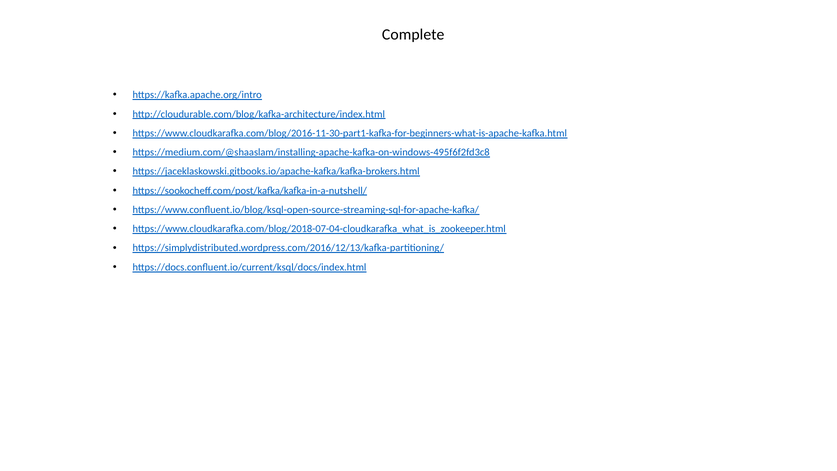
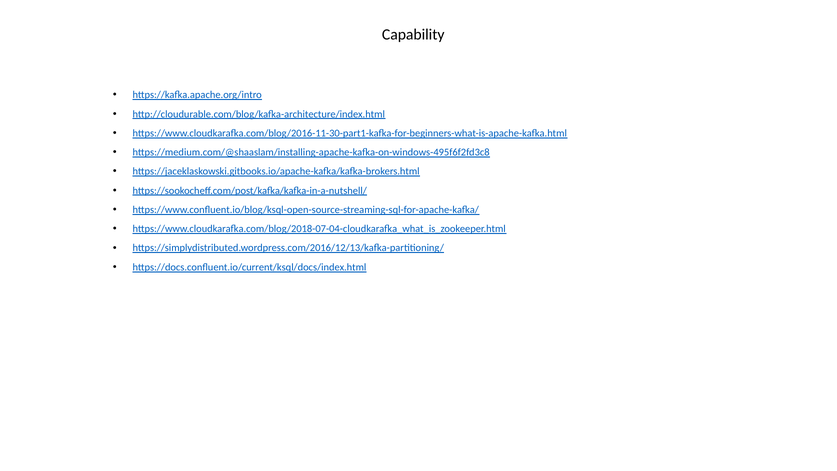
Complete: Complete -> Capability (413, 35)
